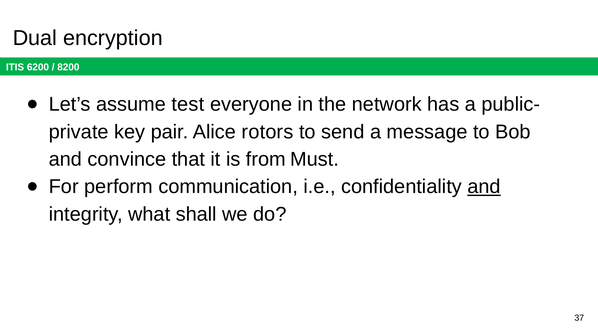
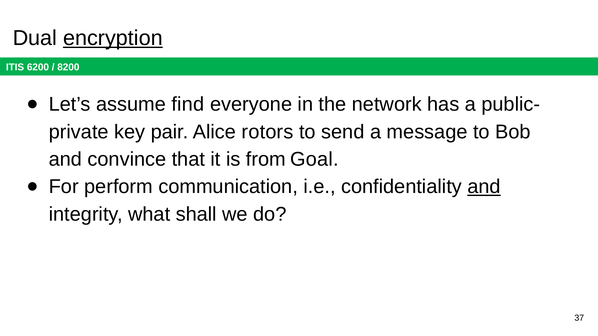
encryption underline: none -> present (113, 38)
test: test -> find (188, 104)
Must: Must -> Goal (314, 159)
